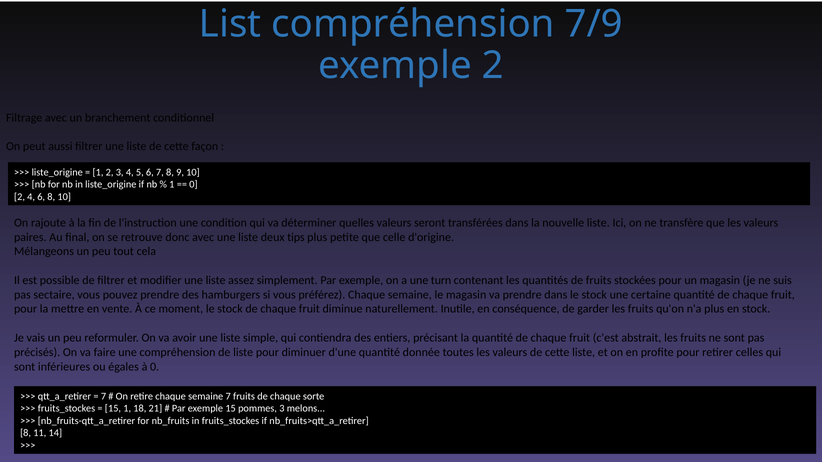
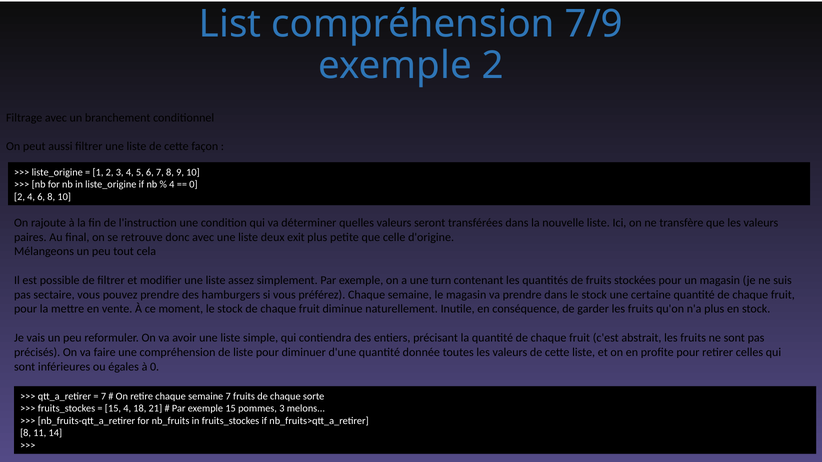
1: 1 -> 4 (172, 185)
tips: tips -> exit (296, 237)
15 1: 1 -> 4 (127, 409)
